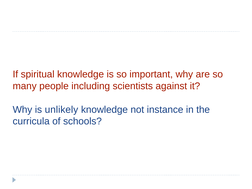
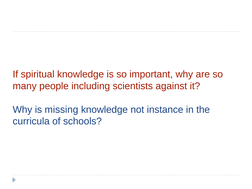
unlikely: unlikely -> missing (61, 110)
